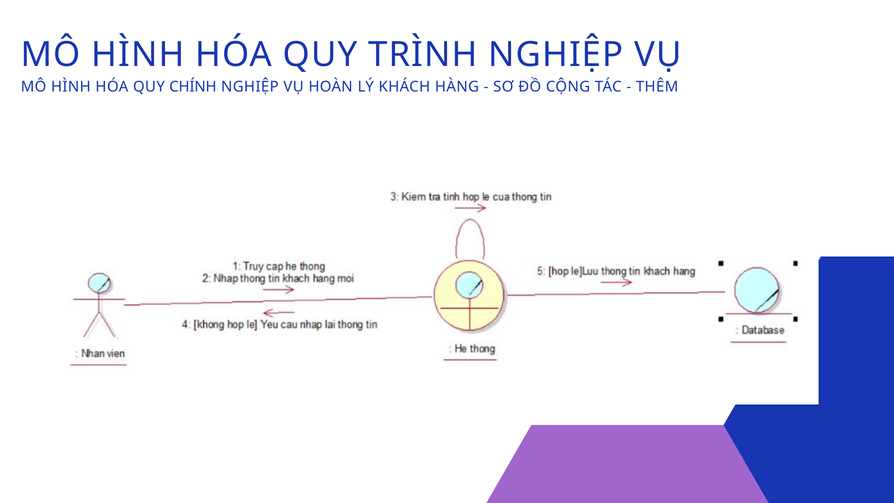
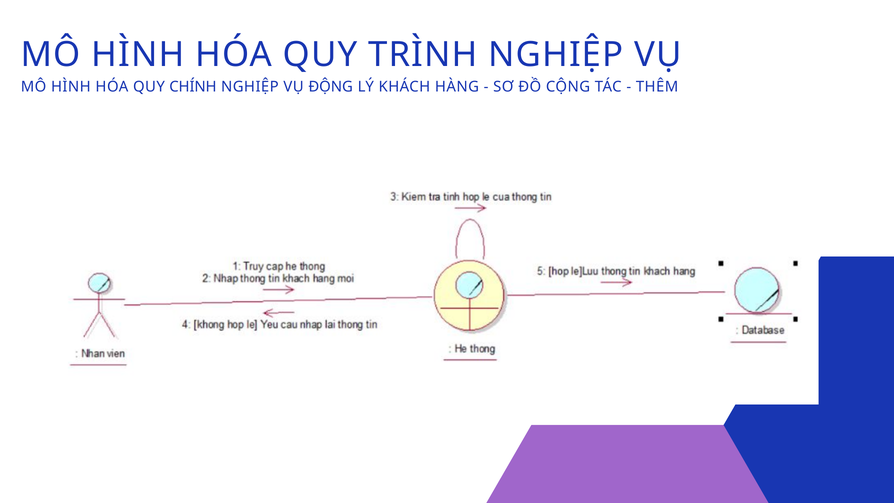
HOÀN: HOÀN -> ĐỘNG (331, 87)
